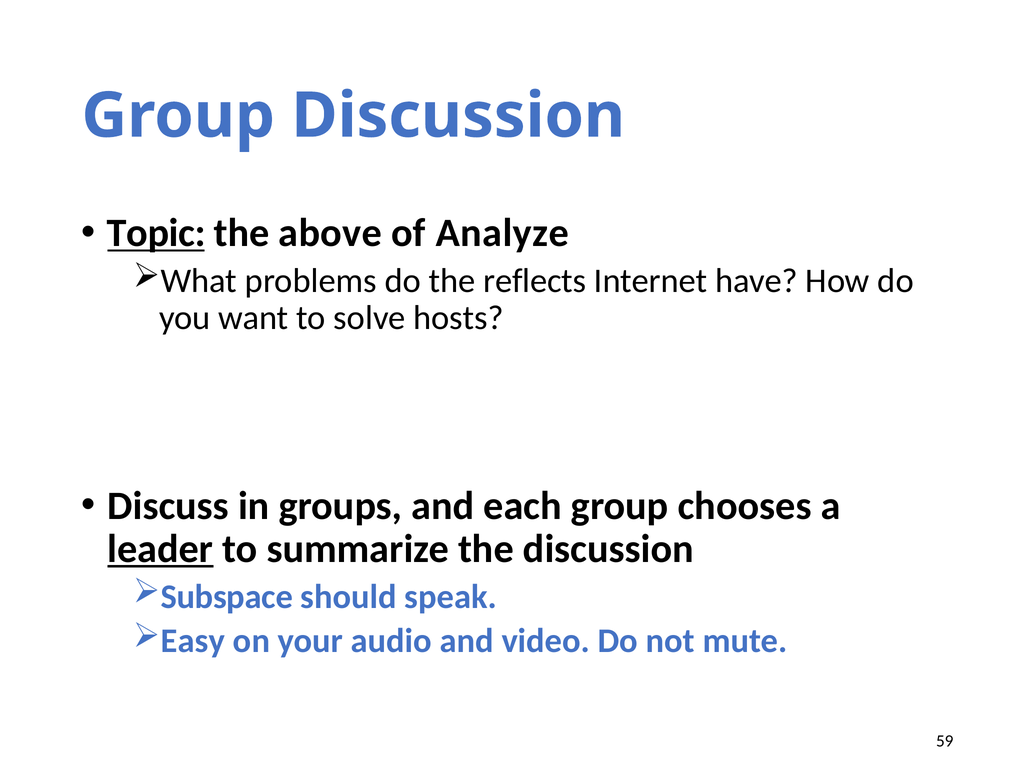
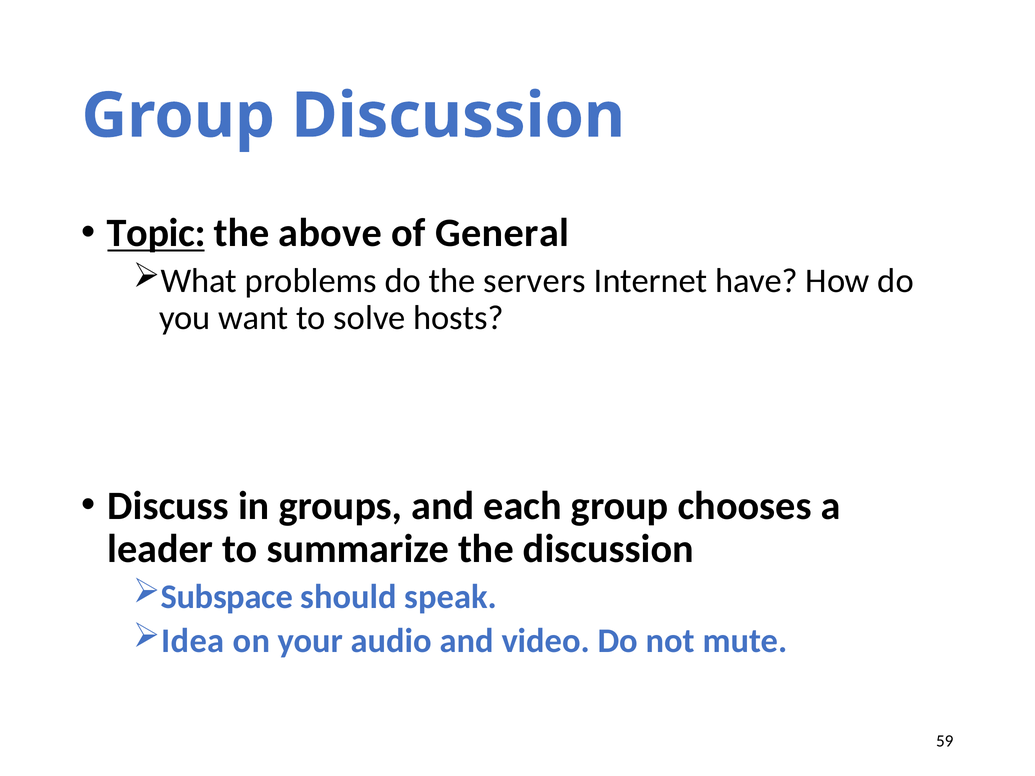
Analyze: Analyze -> General (502, 233)
reflects: reflects -> servers (535, 281)
leader underline: present -> none (160, 549)
Easy: Easy -> Idea (193, 641)
